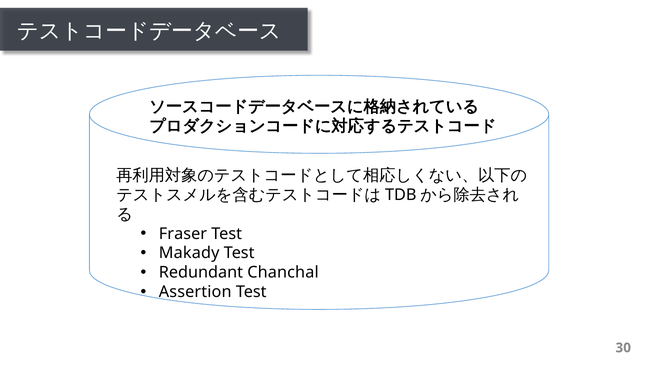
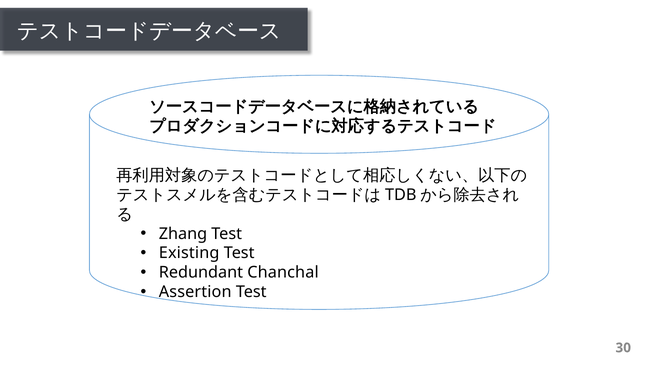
Fraser: Fraser -> Zhang (183, 234)
Makady: Makady -> Existing (189, 253)
